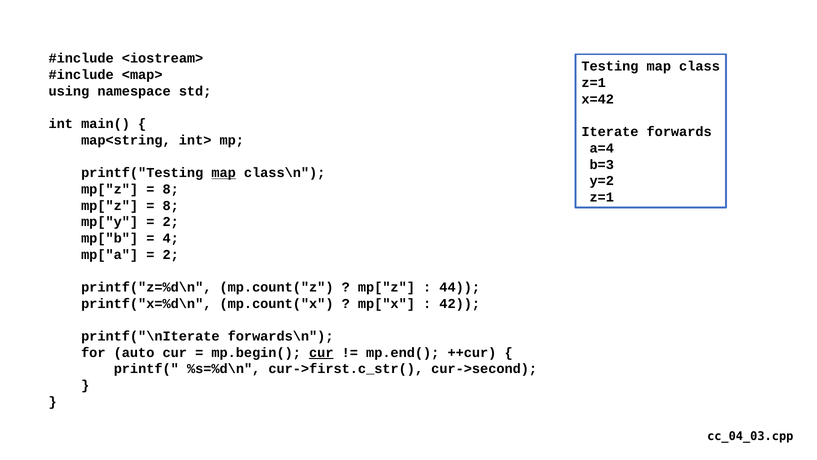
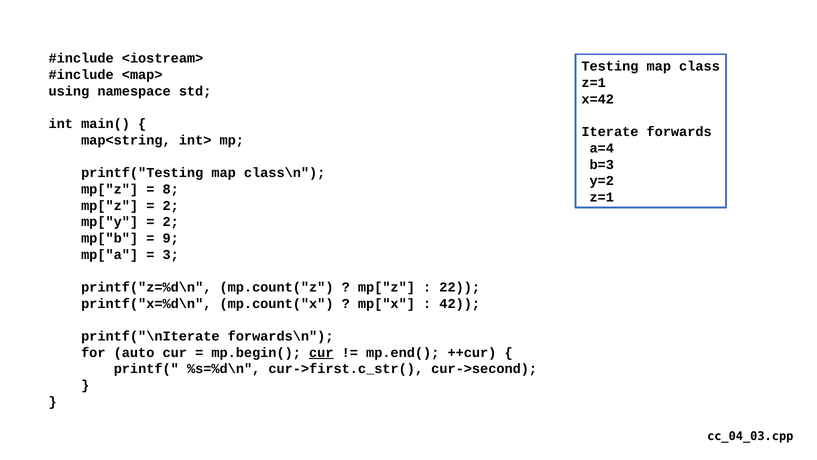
map underline: present -> none (224, 173)
8: 8 -> 2 (171, 205)
4: 4 -> 9 (171, 238)
2: 2 -> 3 (171, 254)
44: 44 -> 22 (460, 287)
